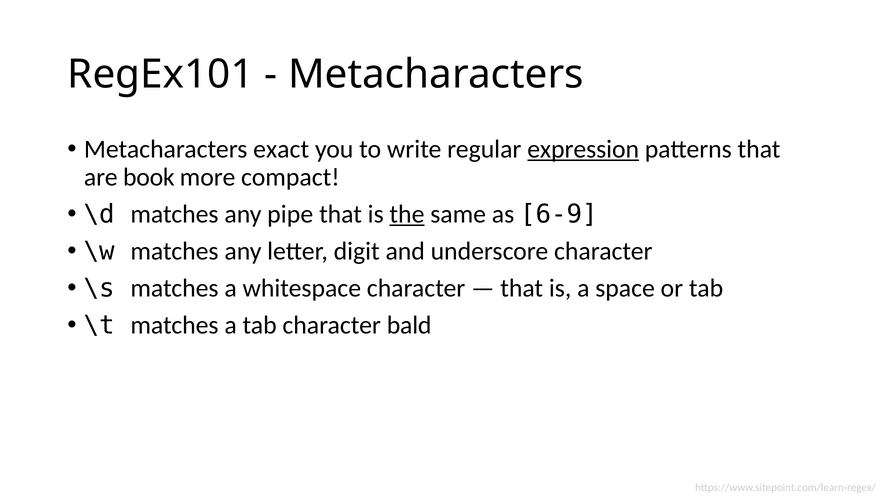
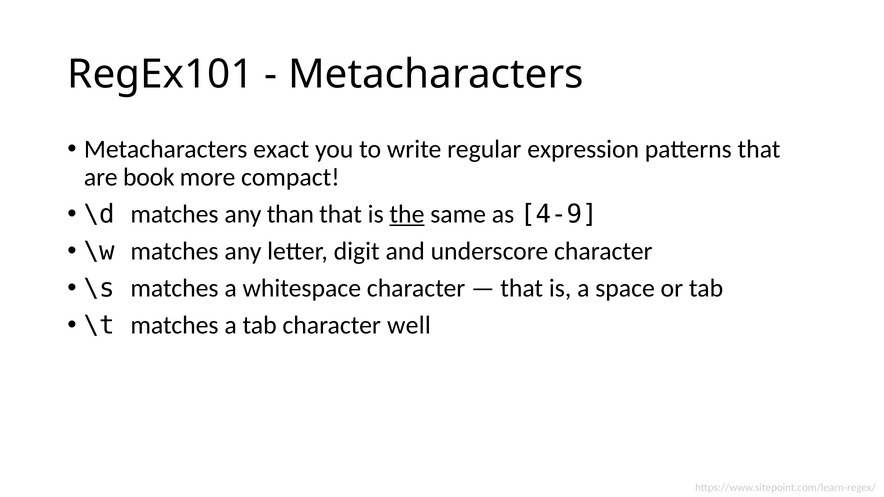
expression underline: present -> none (583, 149)
pipe: pipe -> than (290, 214)
6-9: 6-9 -> 4-9 (559, 214)
bald: bald -> well (409, 325)
